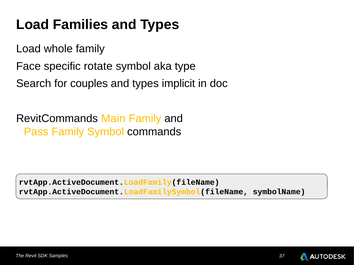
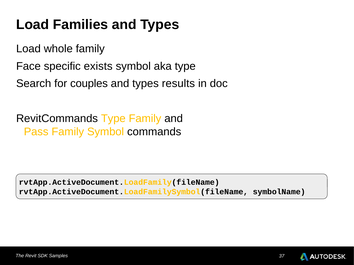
rotate: rotate -> exists (98, 66)
implicit: implicit -> results (178, 84)
RevitCommands Main: Main -> Type (113, 119)
